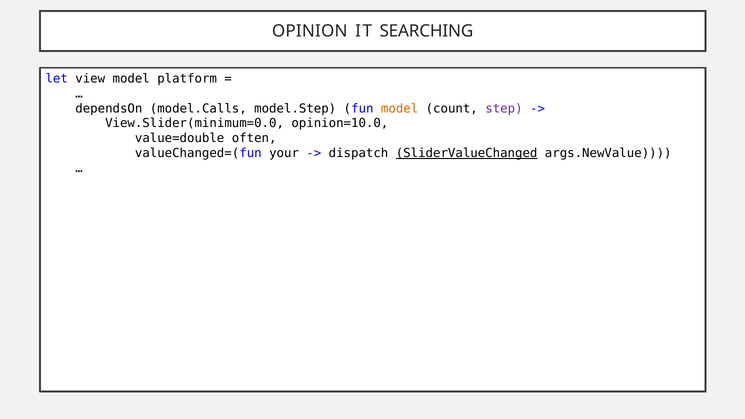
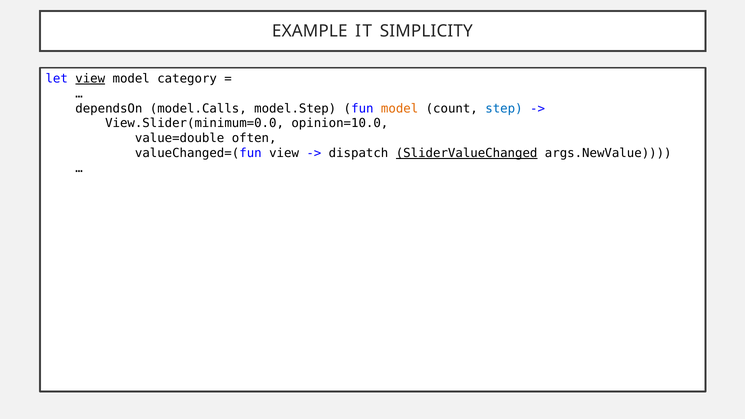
OPINION: OPINION -> EXAMPLE (310, 31)
SEARCHING: SEARCHING -> SIMPLICITY (426, 31)
view underline: none -> present (90, 79)
platform: platform -> category (187, 79)
step colour: purple -> blue (504, 109)
valueChanged=(fun your: your -> view (284, 153)
